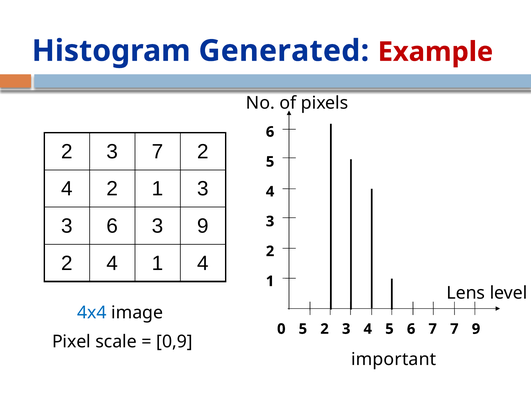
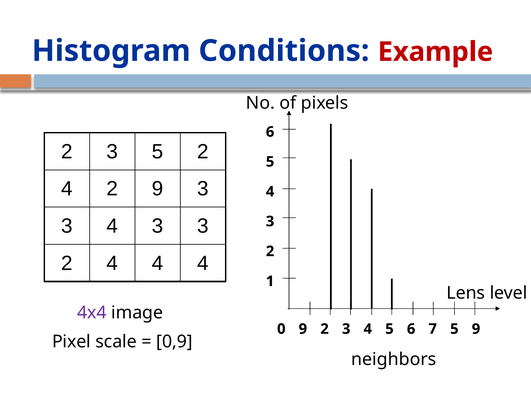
Generated: Generated -> Conditions (284, 51)
3 7: 7 -> 5 (158, 152)
2 1: 1 -> 9 (158, 189)
6: 6 -> 4 (112, 226)
9: 9 -> 3 (203, 226)
2 4 1: 1 -> 4 (158, 263)
4x4 colour: blue -> purple (92, 313)
0 5: 5 -> 9 (303, 329)
7 7: 7 -> 5 (454, 329)
important: important -> neighbors (394, 360)
